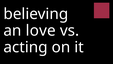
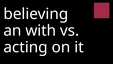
love: love -> with (41, 30)
